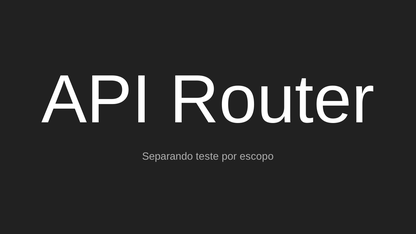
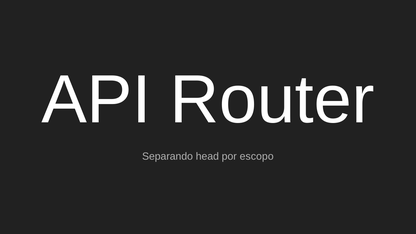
teste: teste -> head (207, 156)
